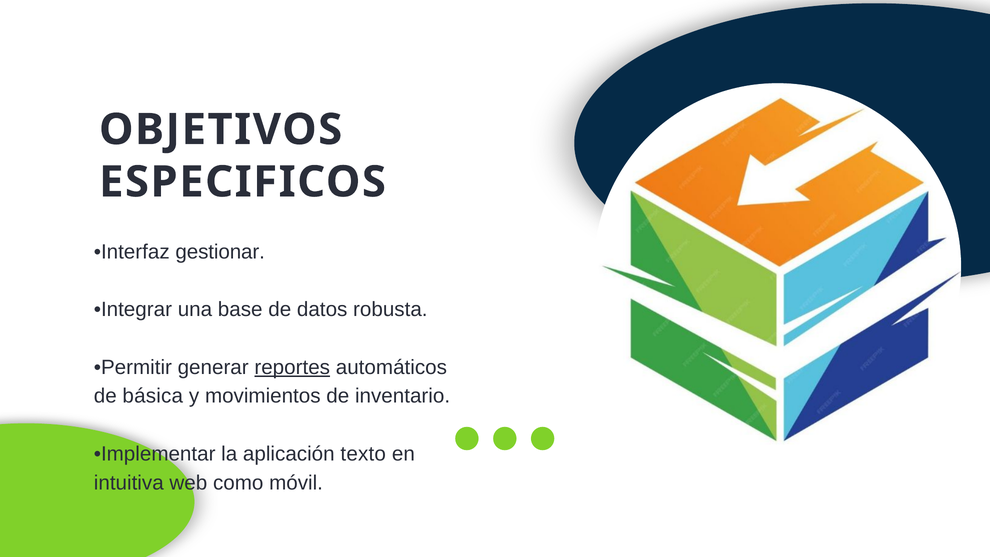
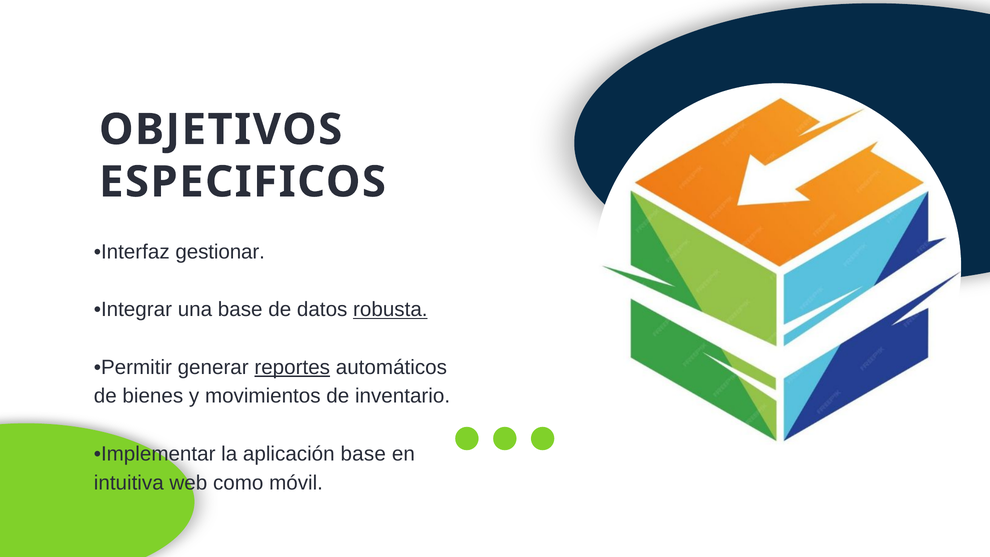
robusta underline: none -> present (390, 310)
básica: básica -> bienes (153, 396)
aplicación texto: texto -> base (363, 454)
